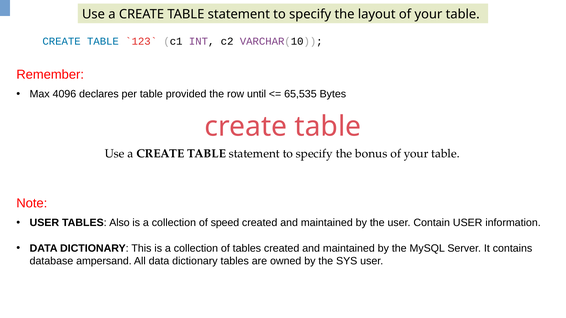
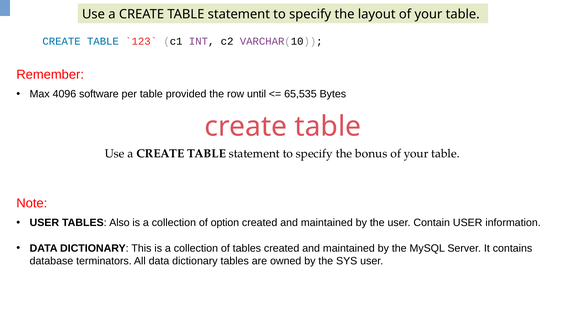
declares: declares -> software (99, 94)
speed: speed -> option (225, 223)
ampersand: ampersand -> terminators (104, 261)
